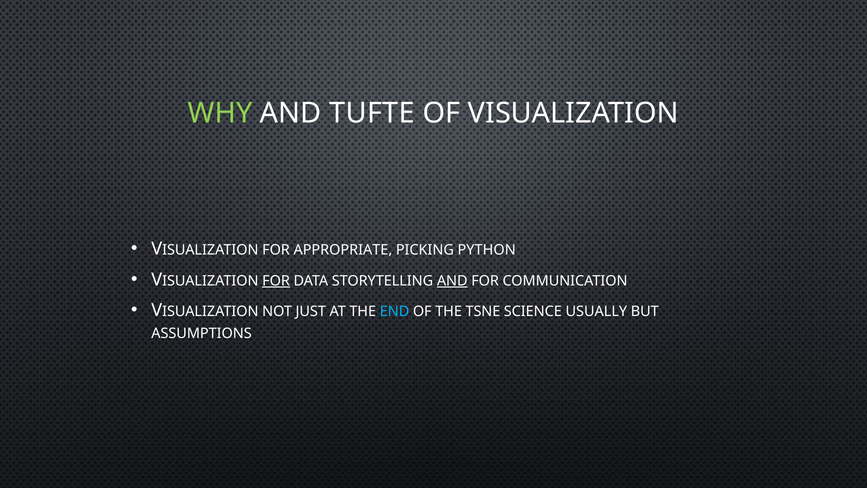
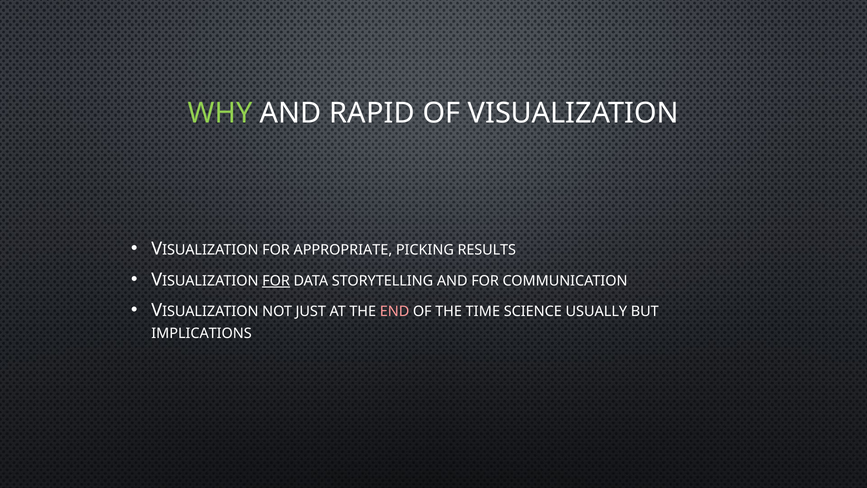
TUFTE: TUFTE -> RAPID (372, 113)
PYTHON: PYTHON -> RESULTS (487, 250)
AND underline: present -> none (452, 281)
END colour: light blue -> pink (395, 311)
TSNE: TSNE -> TIME (483, 311)
ASSUMPTIONS: ASSUMPTIONS -> IMPLICATIONS (202, 333)
